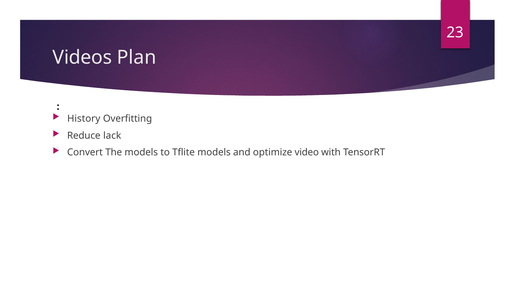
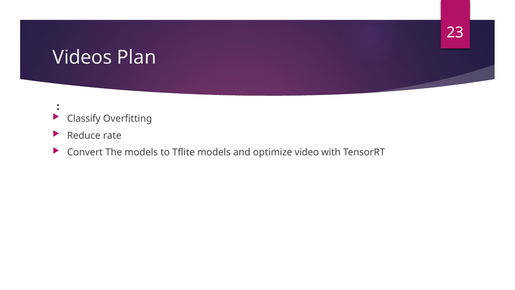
History: History -> Classify (84, 118)
lack: lack -> rate (112, 135)
